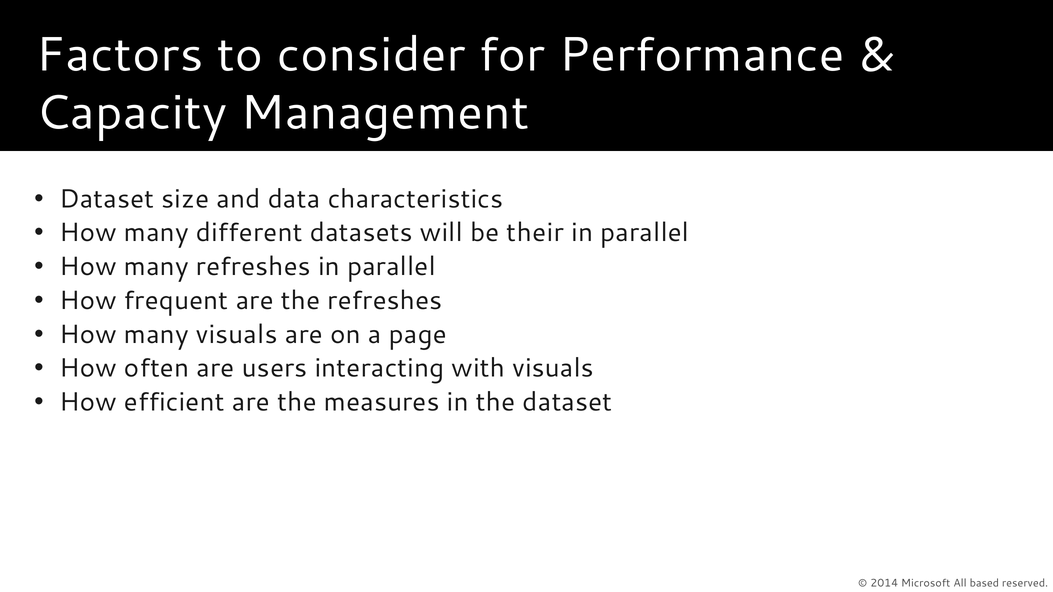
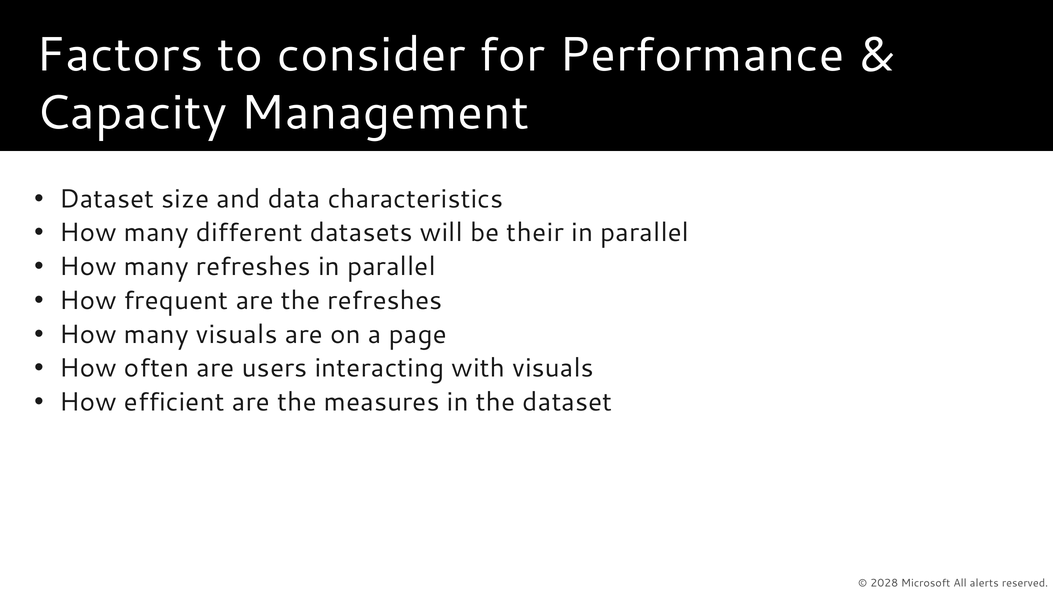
2014: 2014 -> 2028 (884, 583)
based: based -> alerts (984, 583)
